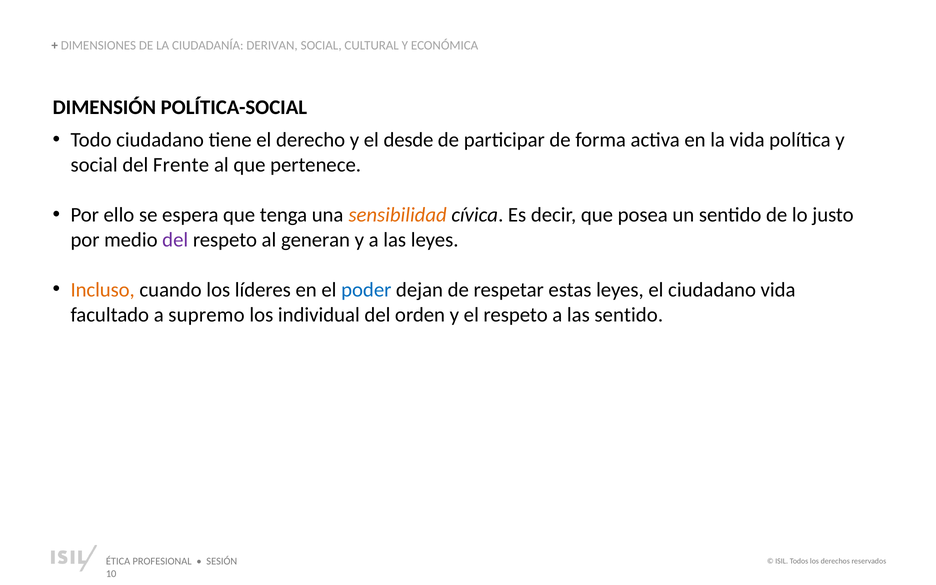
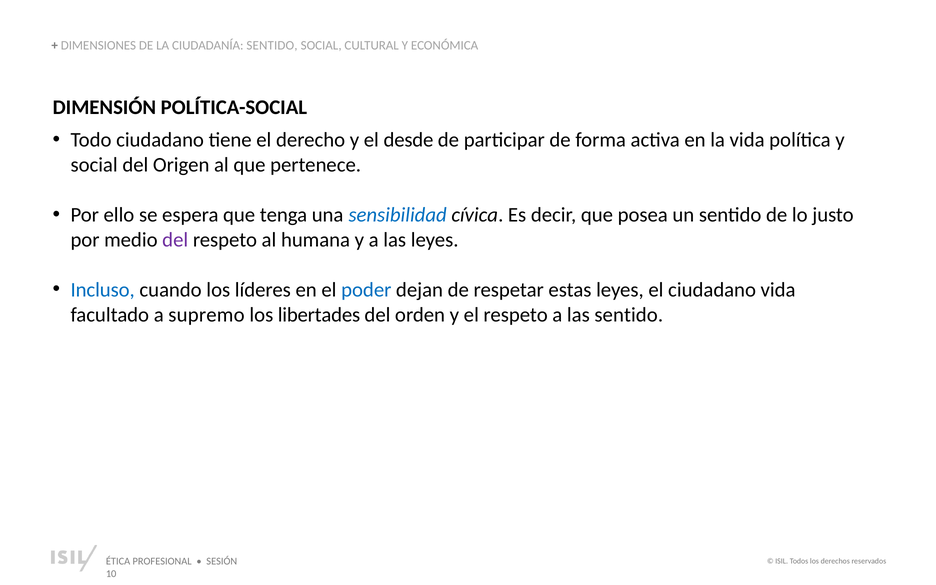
CIUDADANÍA DERIVAN: DERIVAN -> SENTIDO (272, 46)
Frente: Frente -> Origen (181, 165)
sensibilidad colour: orange -> blue (398, 215)
generan: generan -> humana (315, 240)
Incluso colour: orange -> blue (103, 290)
individual: individual -> libertades (319, 315)
